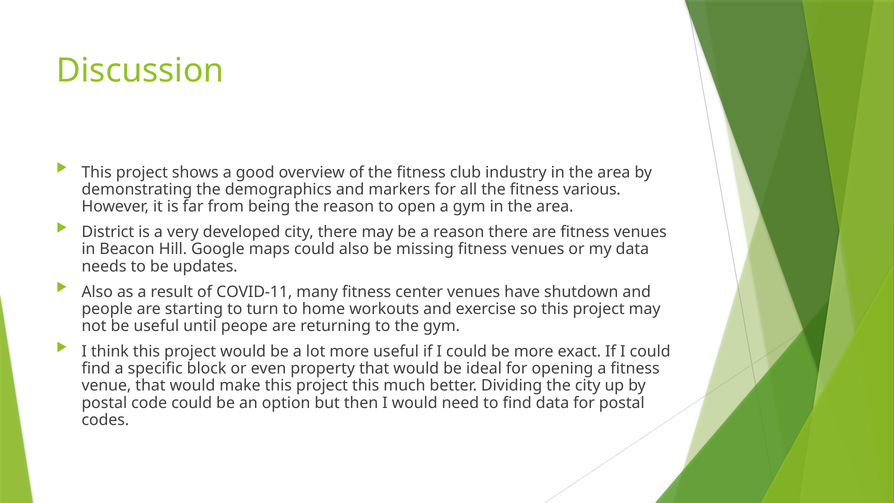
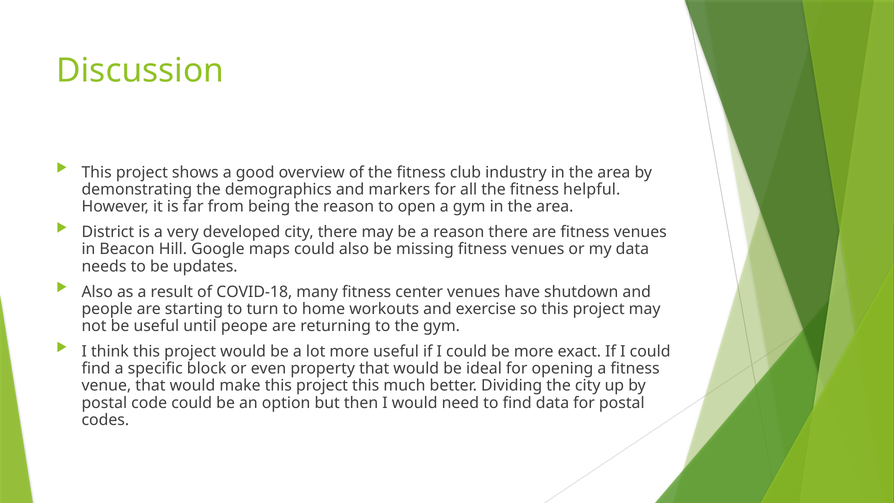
various: various -> helpful (592, 190)
COVID-11: COVID-11 -> COVID-18 (254, 292)
